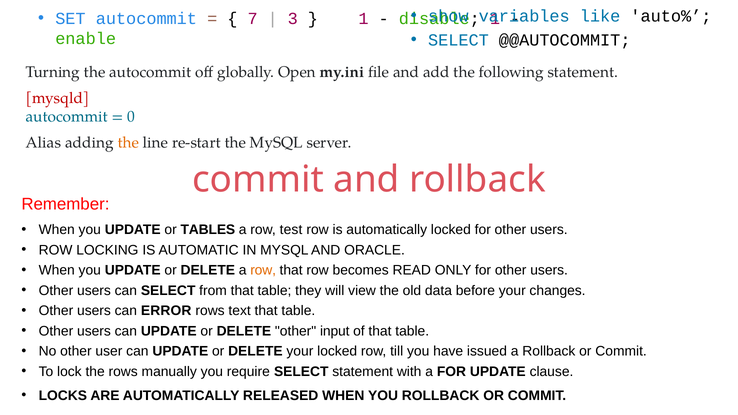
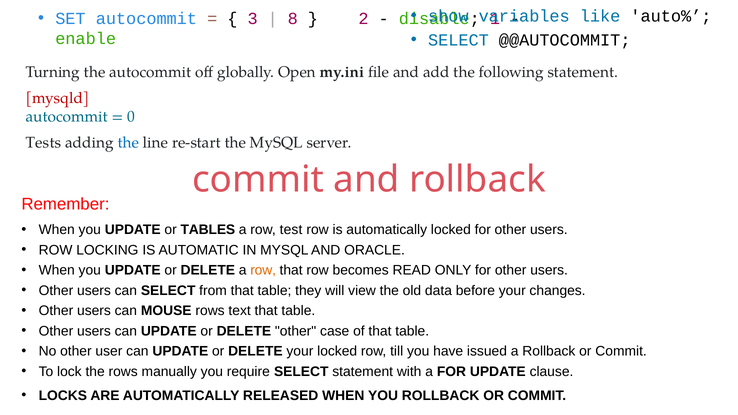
7: 7 -> 3 (253, 19)
3: 3 -> 8 (293, 19)
1: 1 -> 2 (364, 19)
Alias: Alias -> Tests (44, 142)
the colour: orange -> blue (128, 142)
ERROR: ERROR -> MOUSE (166, 311)
input: input -> case (335, 331)
